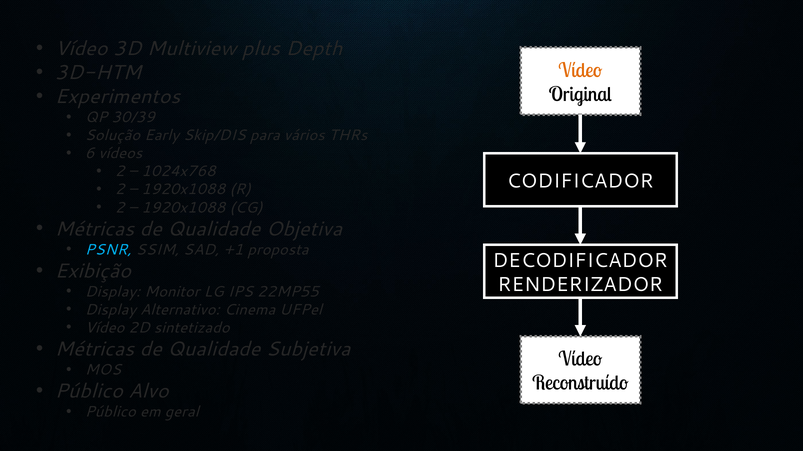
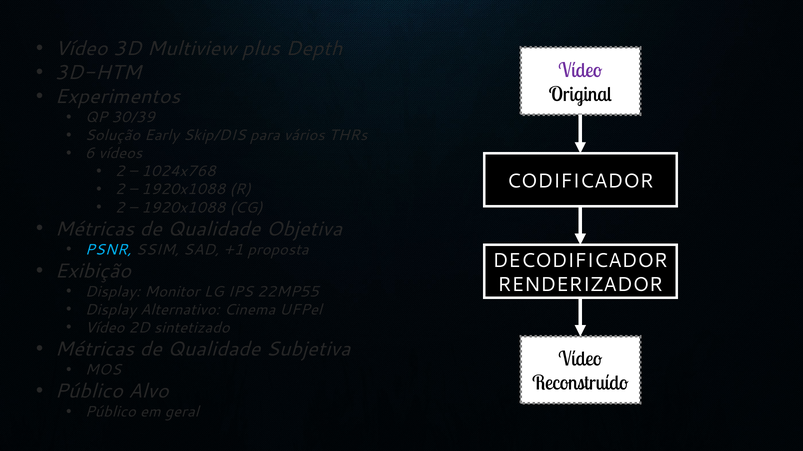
Vídeo colour: orange -> purple (580, 71)
